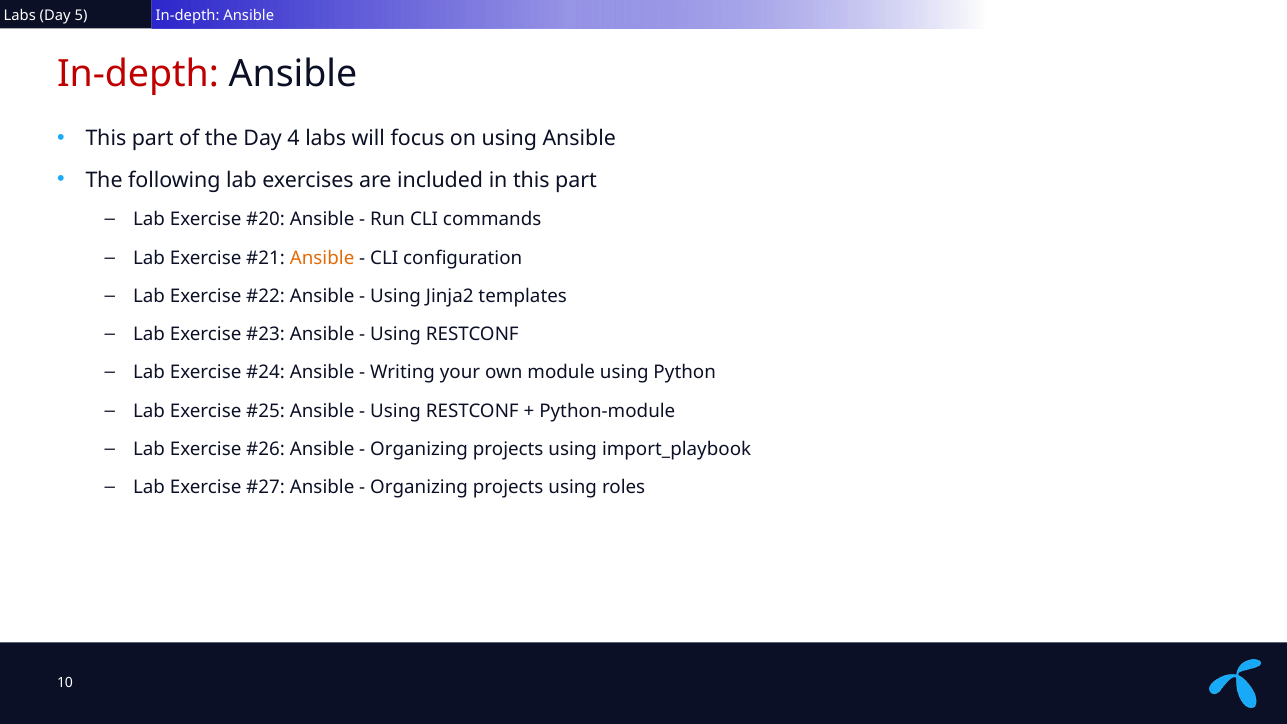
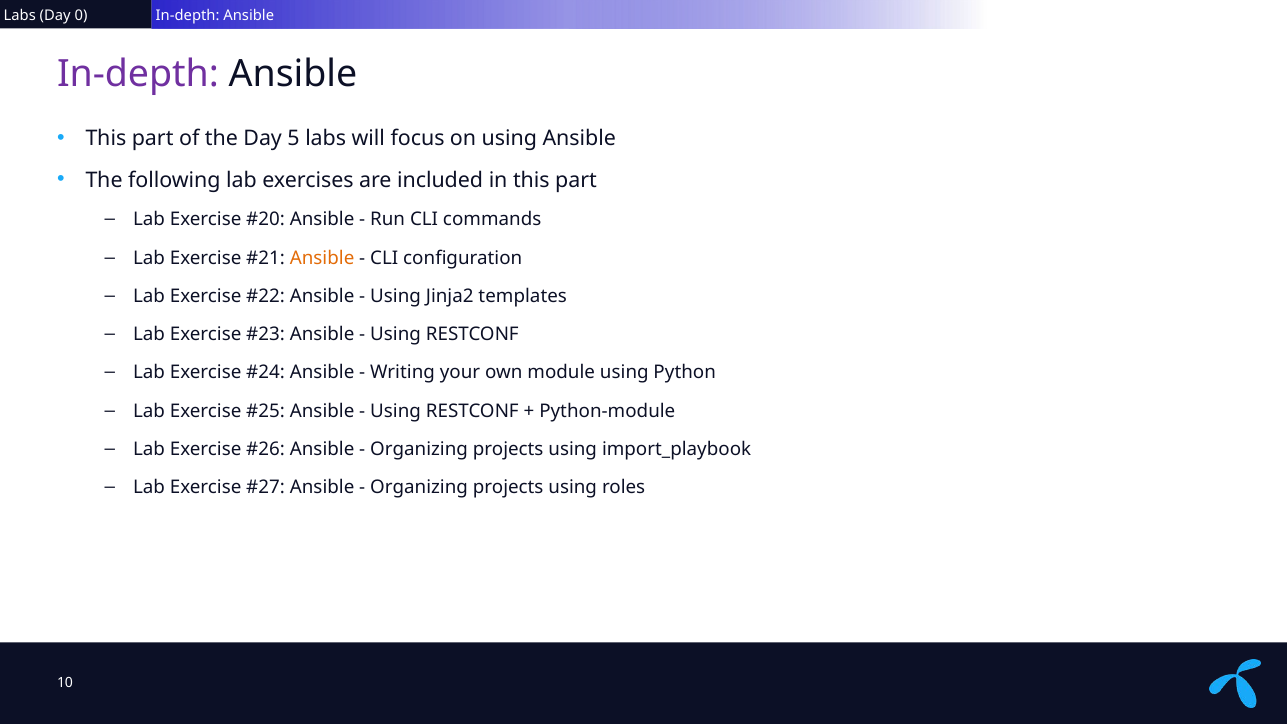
5: 5 -> 0 (81, 15)
In-depth colour: red -> purple (138, 74)
4: 4 -> 5 (294, 138)
